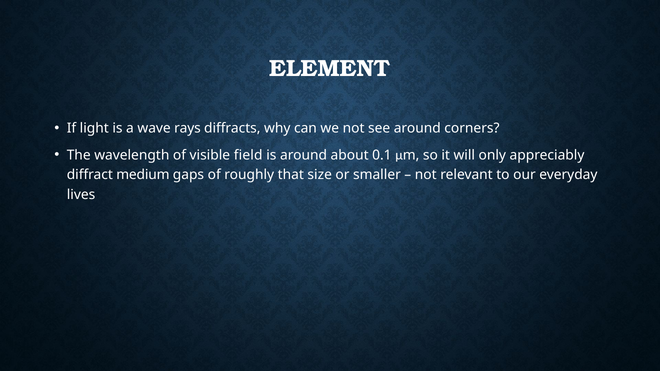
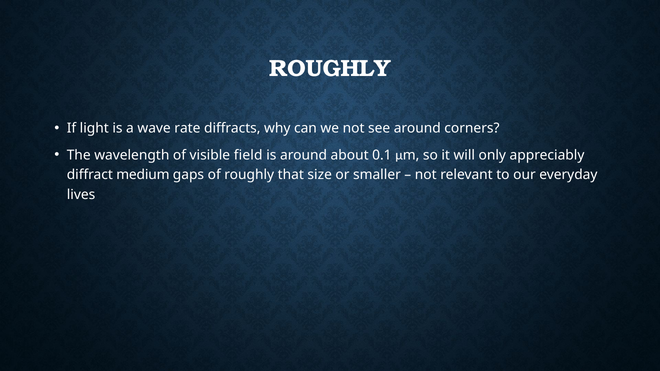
ELEMENT: ELEMENT -> ROUGHLY (330, 69)
rays: rays -> rate (187, 128)
